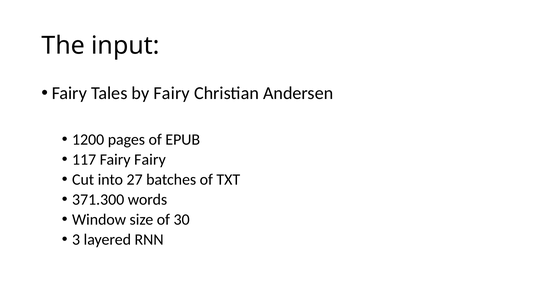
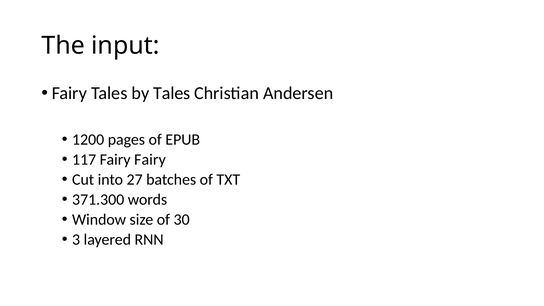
by Fairy: Fairy -> Tales (172, 93)
